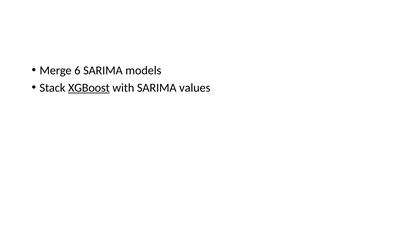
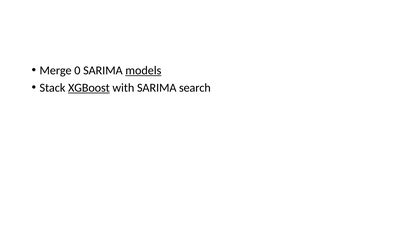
6: 6 -> 0 (77, 70)
models underline: none -> present (143, 70)
values: values -> search (195, 88)
